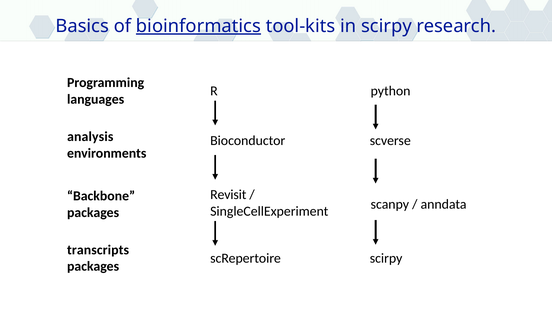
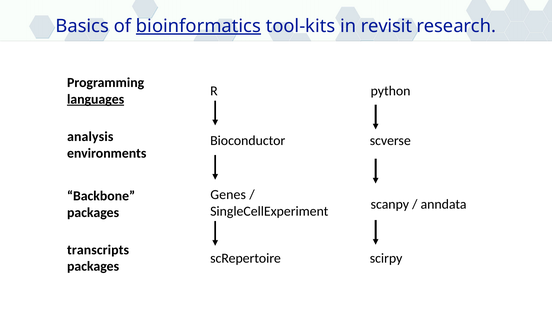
in scirpy: scirpy -> revisit (386, 26)
languages underline: none -> present (96, 99)
Revisit: Revisit -> Genes (228, 195)
